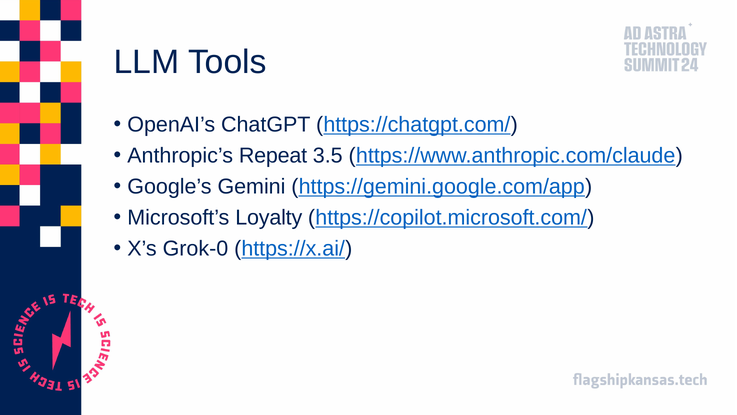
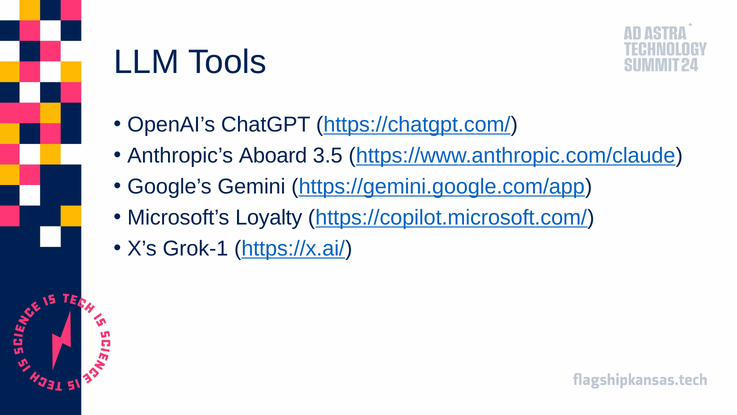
Repeat: Repeat -> Aboard (273, 156)
Grok-0: Grok-0 -> Grok-1 (195, 248)
